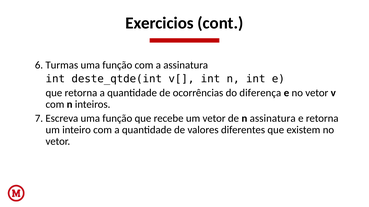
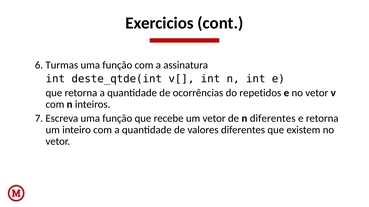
diferença: diferença -> repetidos (260, 93)
n assinatura: assinatura -> diferentes (273, 119)
